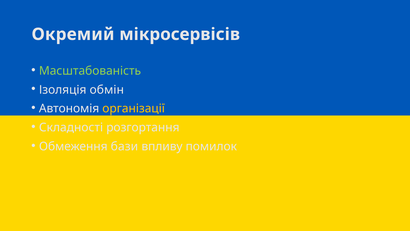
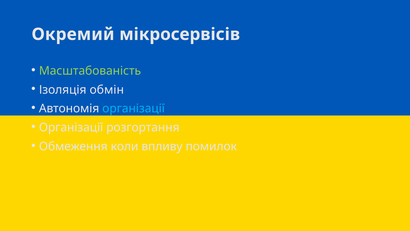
організації colour: yellow -> light blue (134, 108)
Складності: Складності -> Організації (71, 127)
бази: бази -> коли (125, 146)
